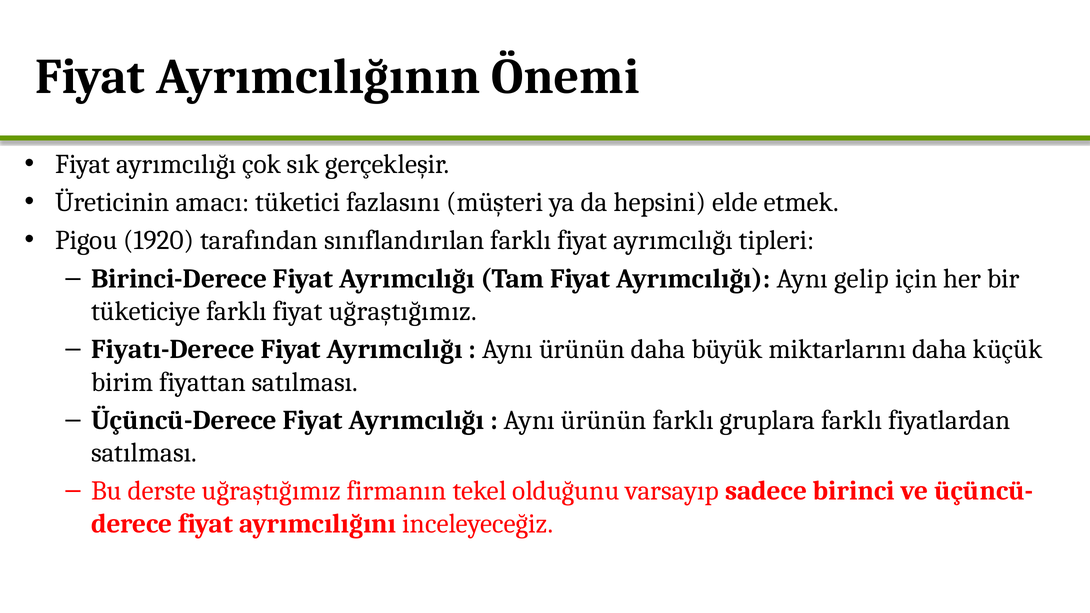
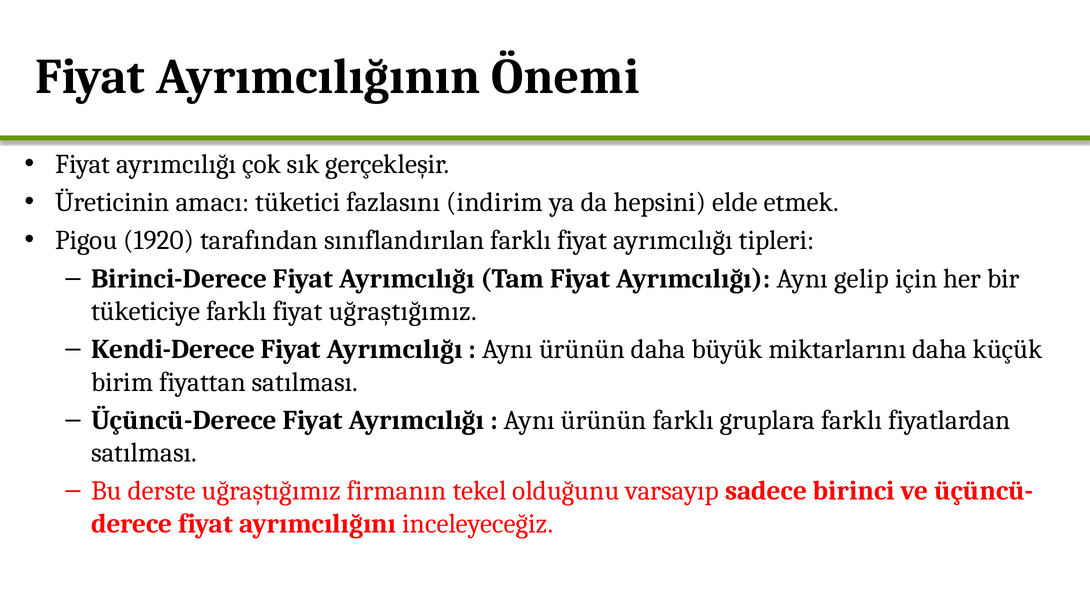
müşteri: müşteri -> indirim (495, 202)
Fiyatı-Derece: Fiyatı-Derece -> Kendi-Derece (173, 349)
